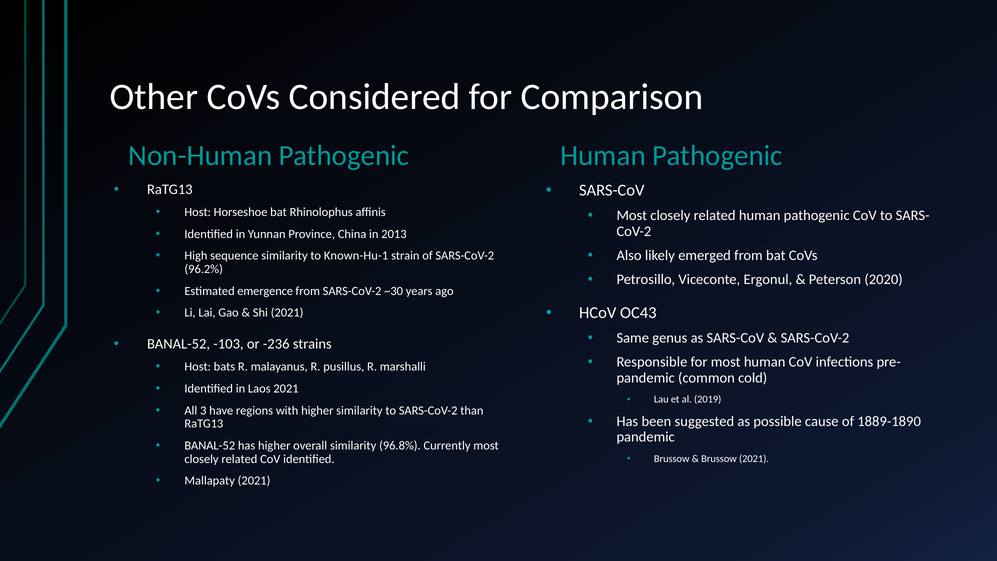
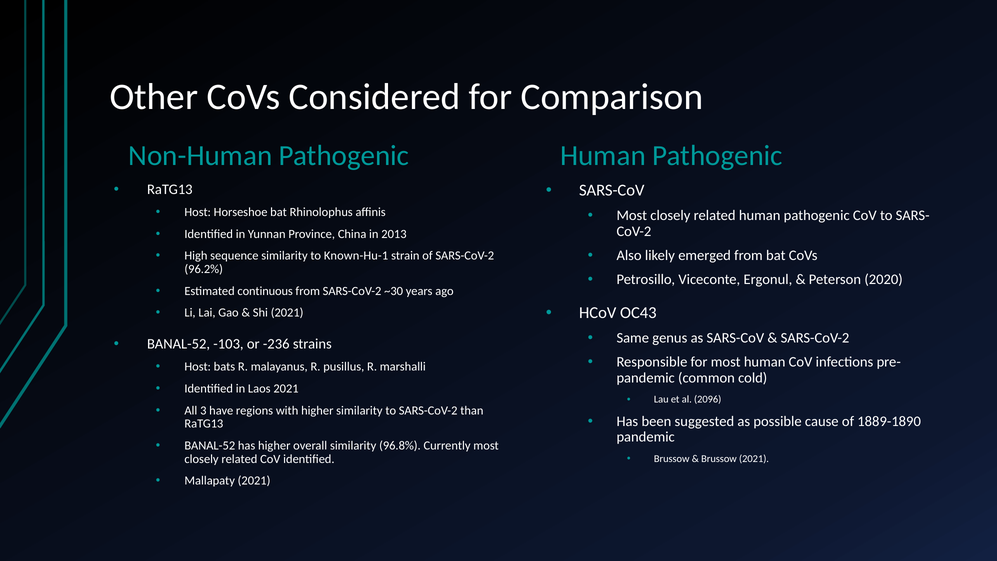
emergence: emergence -> continuous (265, 291)
2019: 2019 -> 2096 (708, 399)
